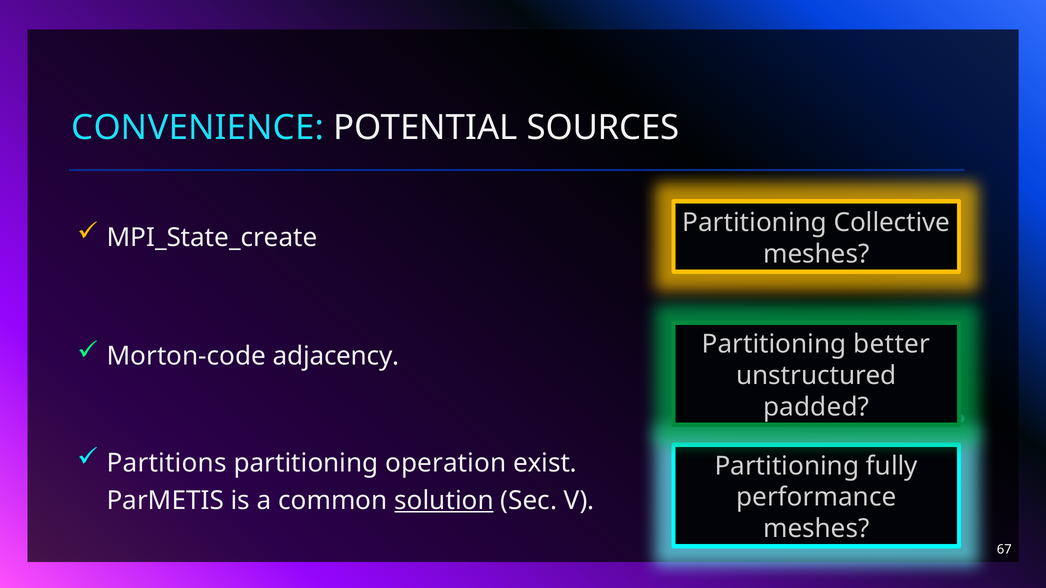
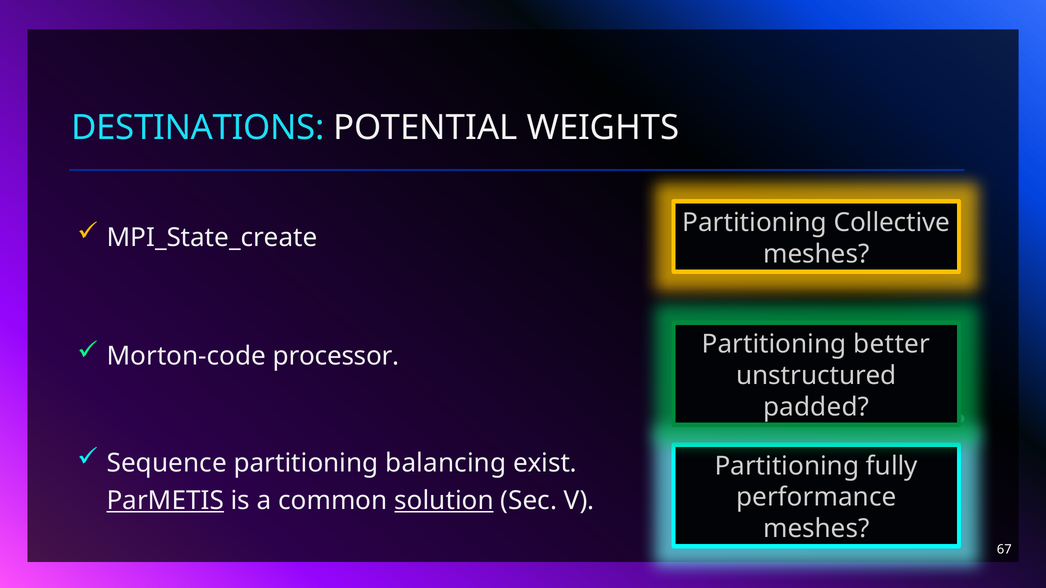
CONVENIENCE: CONVENIENCE -> DESTINATIONS (198, 128)
SOURCES: SOURCES -> WEIGHTS (603, 128)
adjacency: adjacency -> processor (336, 356)
Partitions: Partitions -> Sequence (167, 463)
operation: operation -> balancing (446, 463)
ParMETIS underline: none -> present (165, 501)
